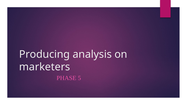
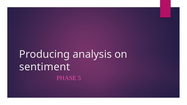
marketers: marketers -> sentiment (45, 67)
